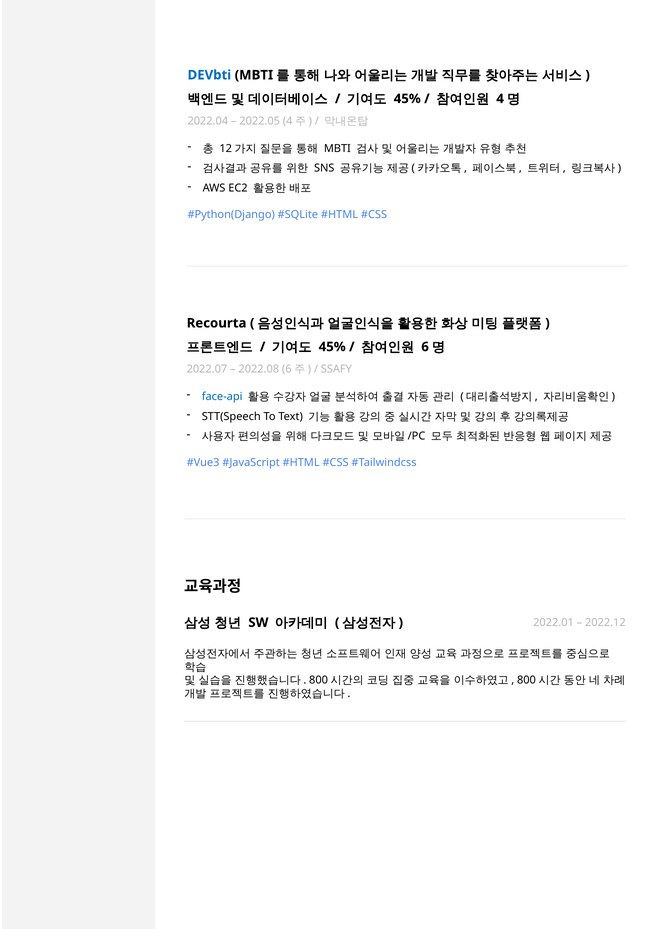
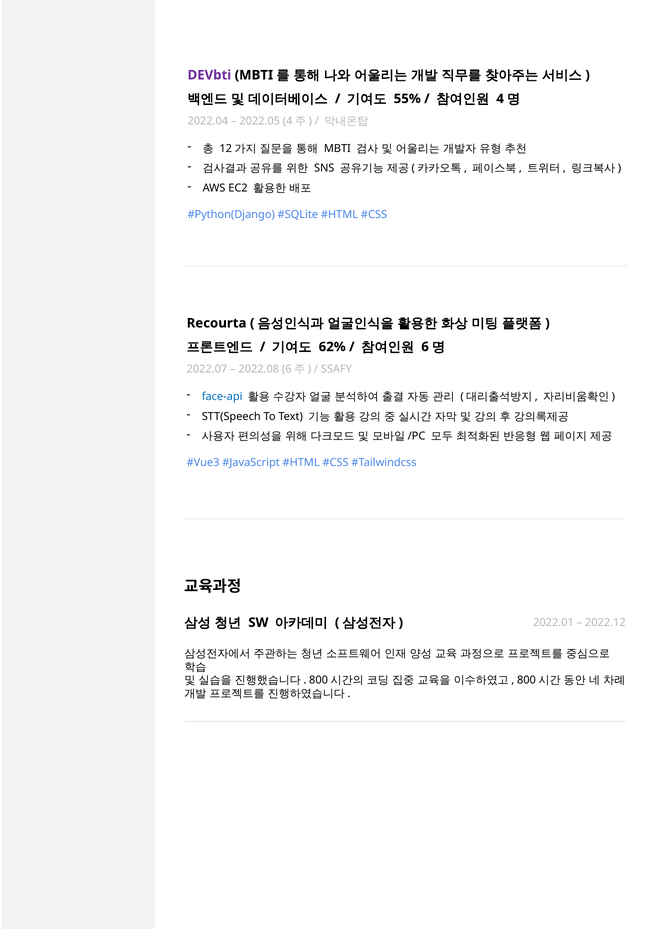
DEVbti colour: blue -> purple (209, 75)
45%: 45% -> 55% (407, 99)
45%: 45% -> 62% (332, 347)
